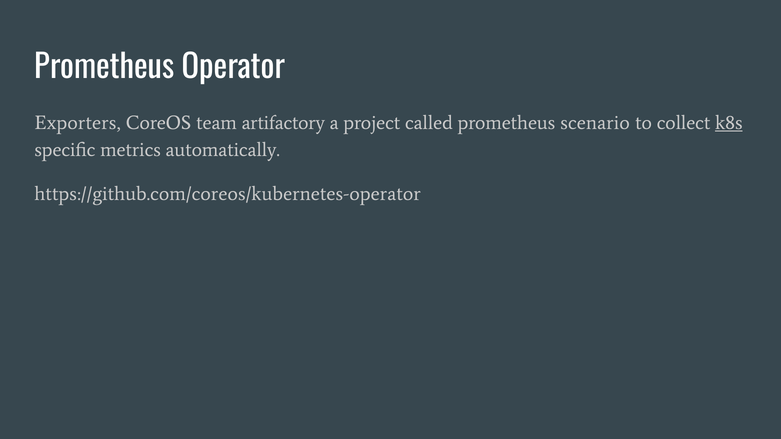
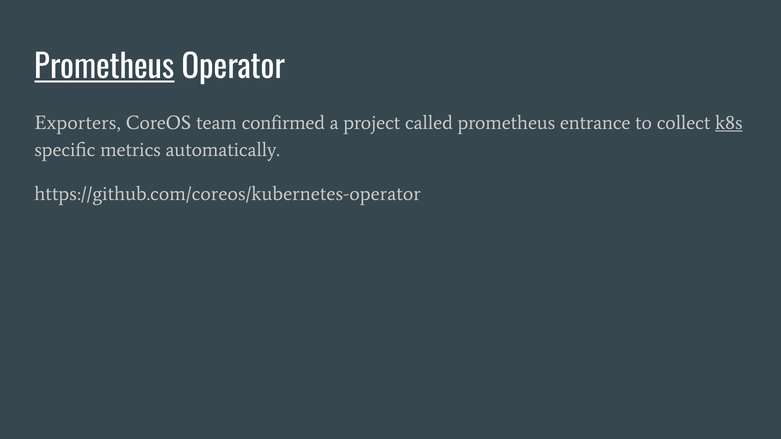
Prometheus underline: none -> present (104, 68)
artifactory: artifactory -> confirmed (283, 123)
scenario: scenario -> entrance (595, 123)
